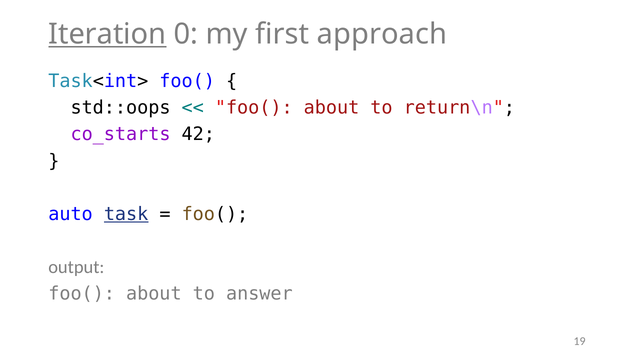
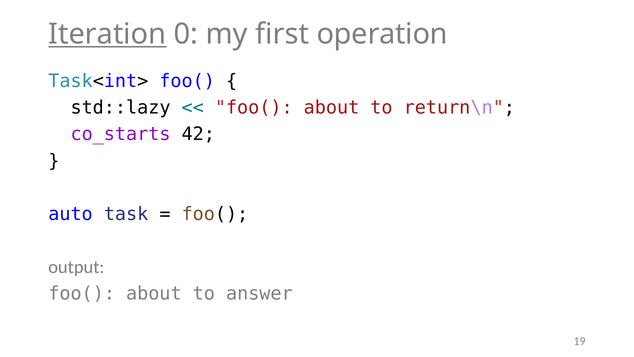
approach: approach -> operation (382, 34)
std::oops: std::oops -> std::lazy (121, 108)
task underline: present -> none (126, 214)
